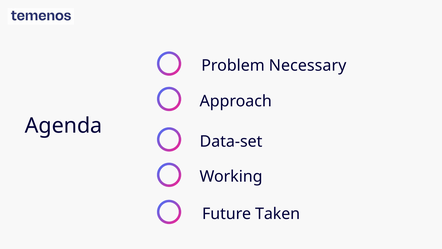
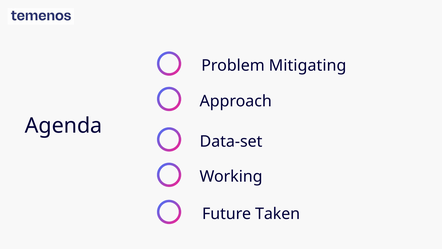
Necessary: Necessary -> Mitigating (308, 65)
